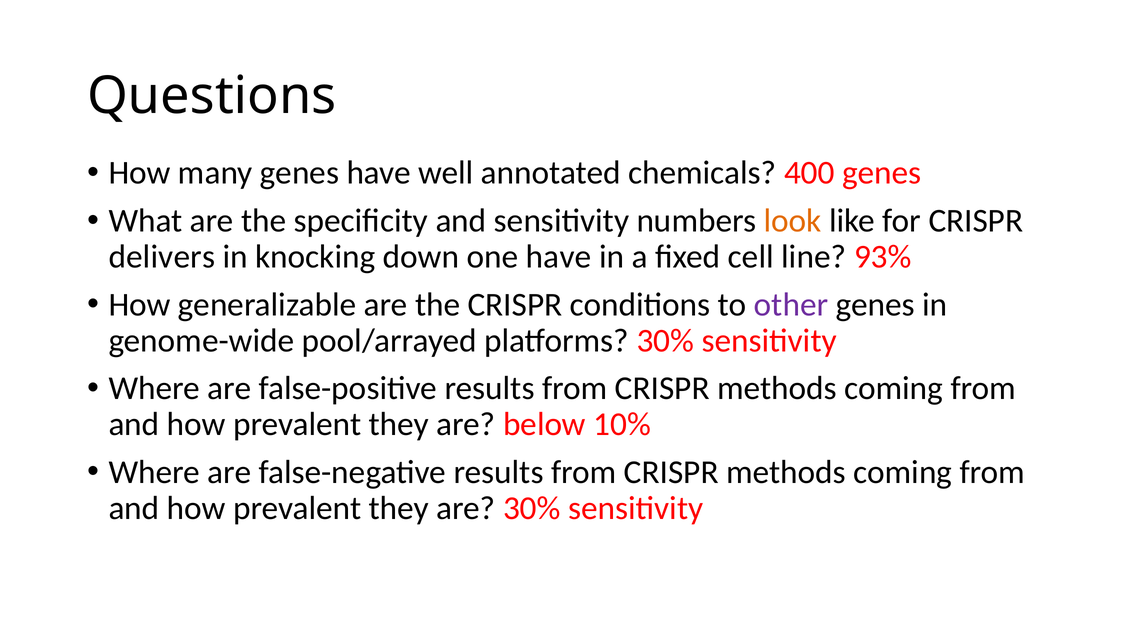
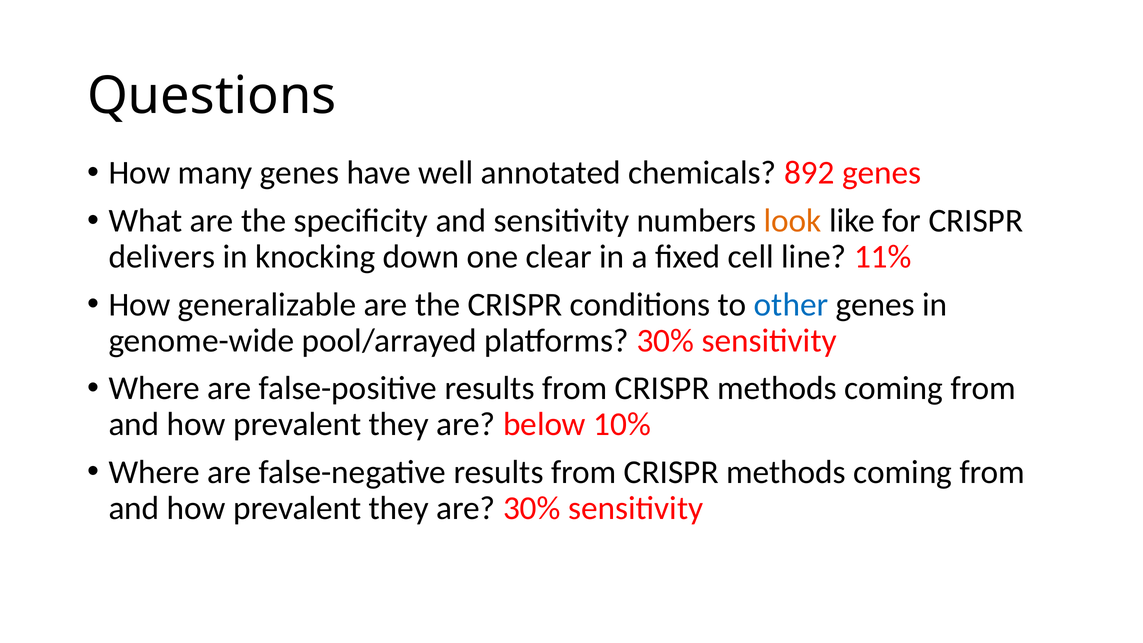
400: 400 -> 892 (809, 173)
one have: have -> clear (559, 257)
93%: 93% -> 11% (883, 257)
other colour: purple -> blue (791, 305)
